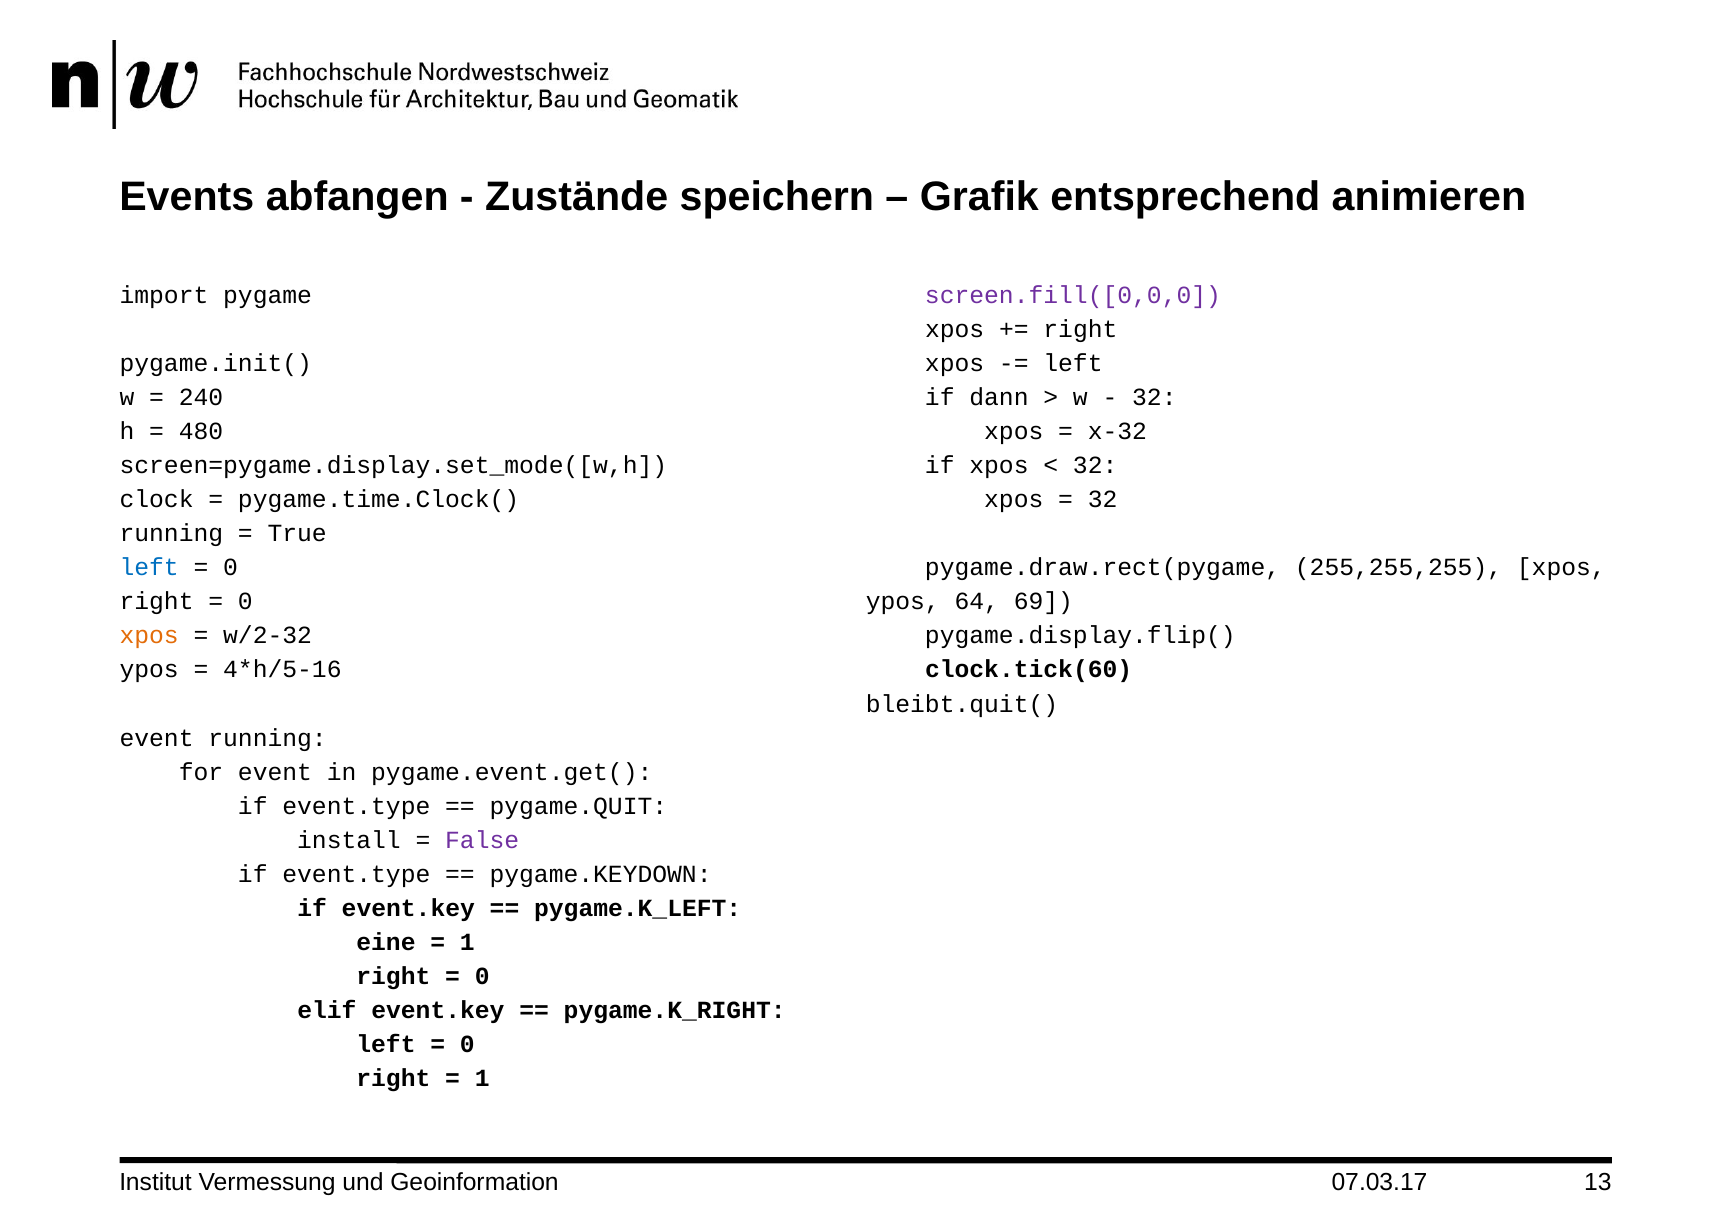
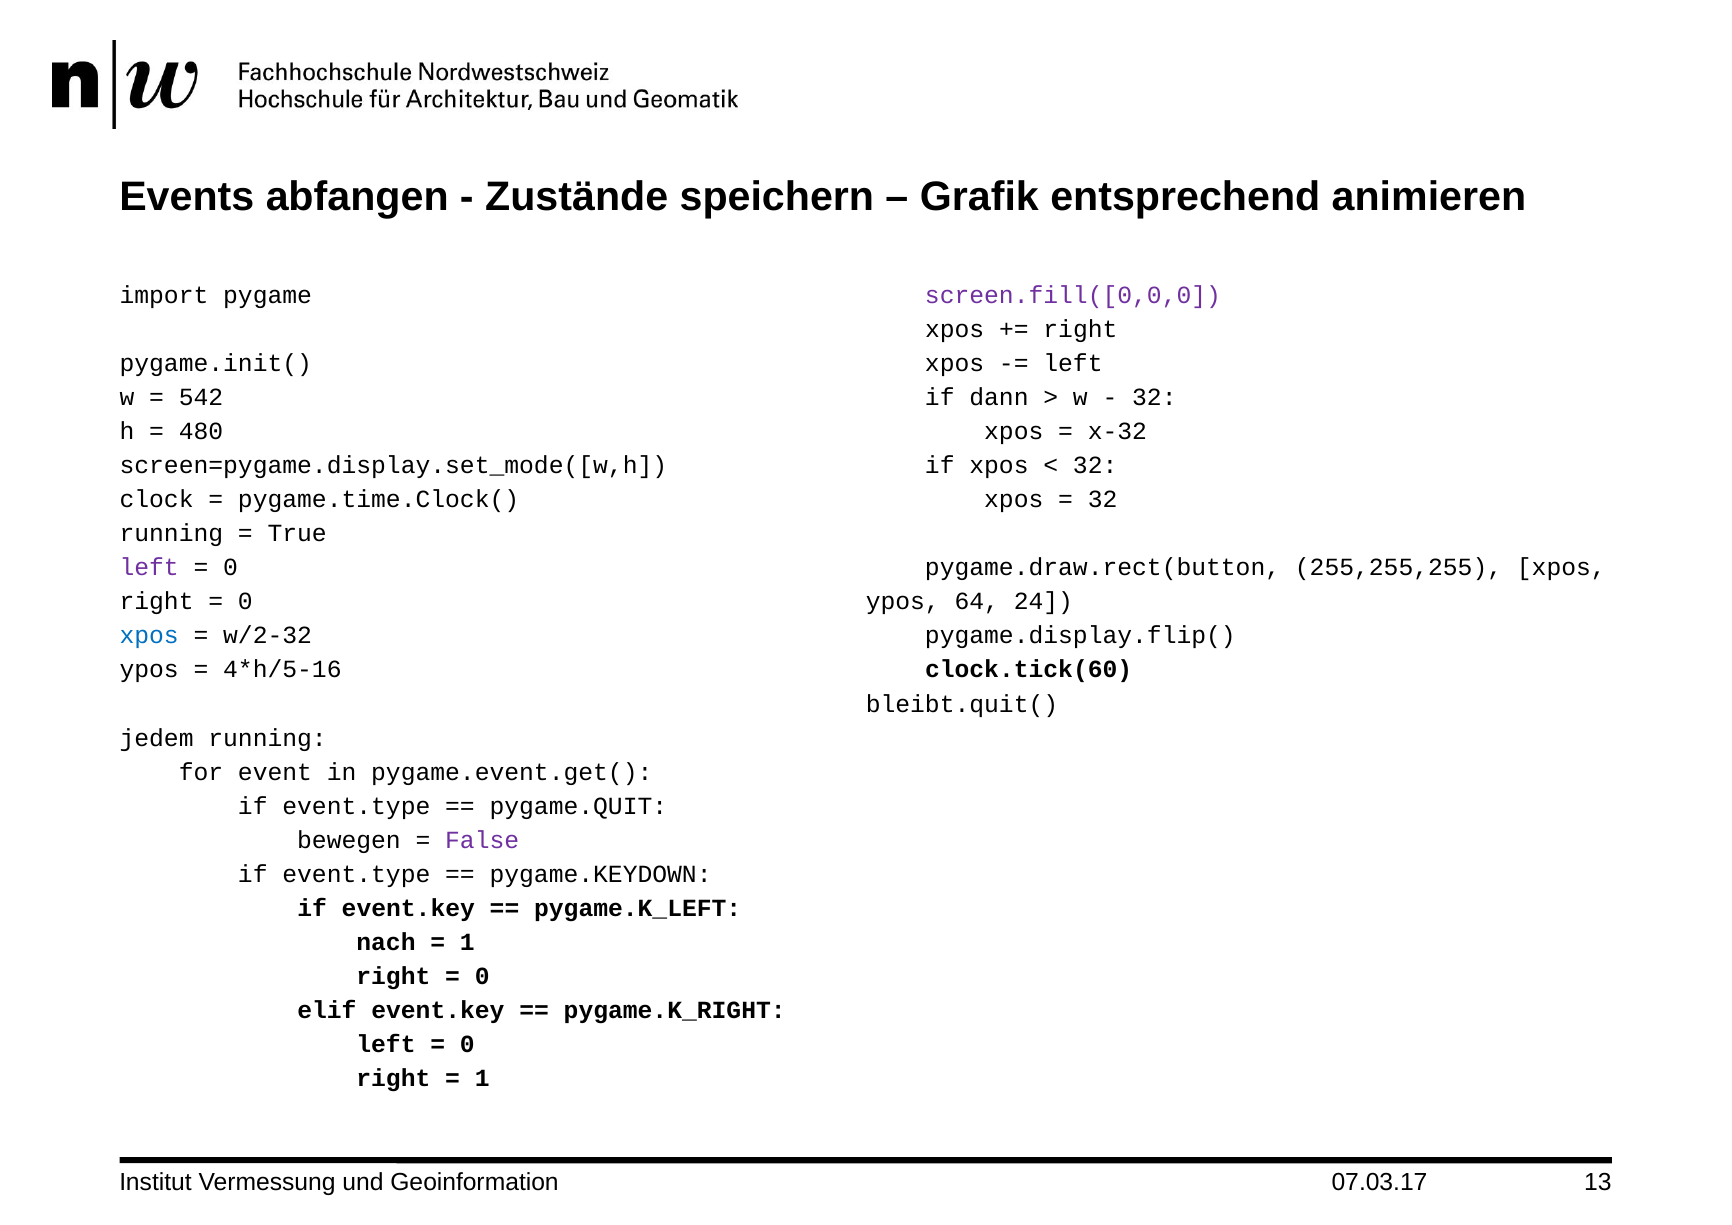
240: 240 -> 542 (201, 397)
left colour: blue -> purple (149, 567)
pygame.draw.rect(pygame: pygame.draw.rect(pygame -> pygame.draw.rect(button (1103, 567)
69: 69 -> 24 (1043, 602)
xpos colour: orange -> blue (149, 636)
event: event -> jedem (157, 738)
install: install -> bewegen (349, 840)
eine: eine -> nach (386, 942)
